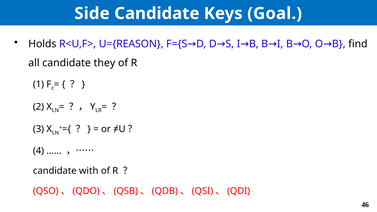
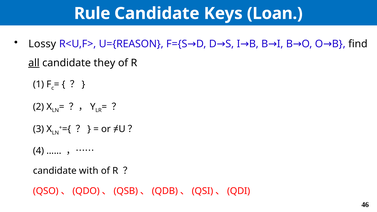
Side: Side -> Rule (92, 13)
Goal: Goal -> Loan (275, 13)
Holds: Holds -> Lossy (42, 44)
all underline: none -> present (34, 63)
